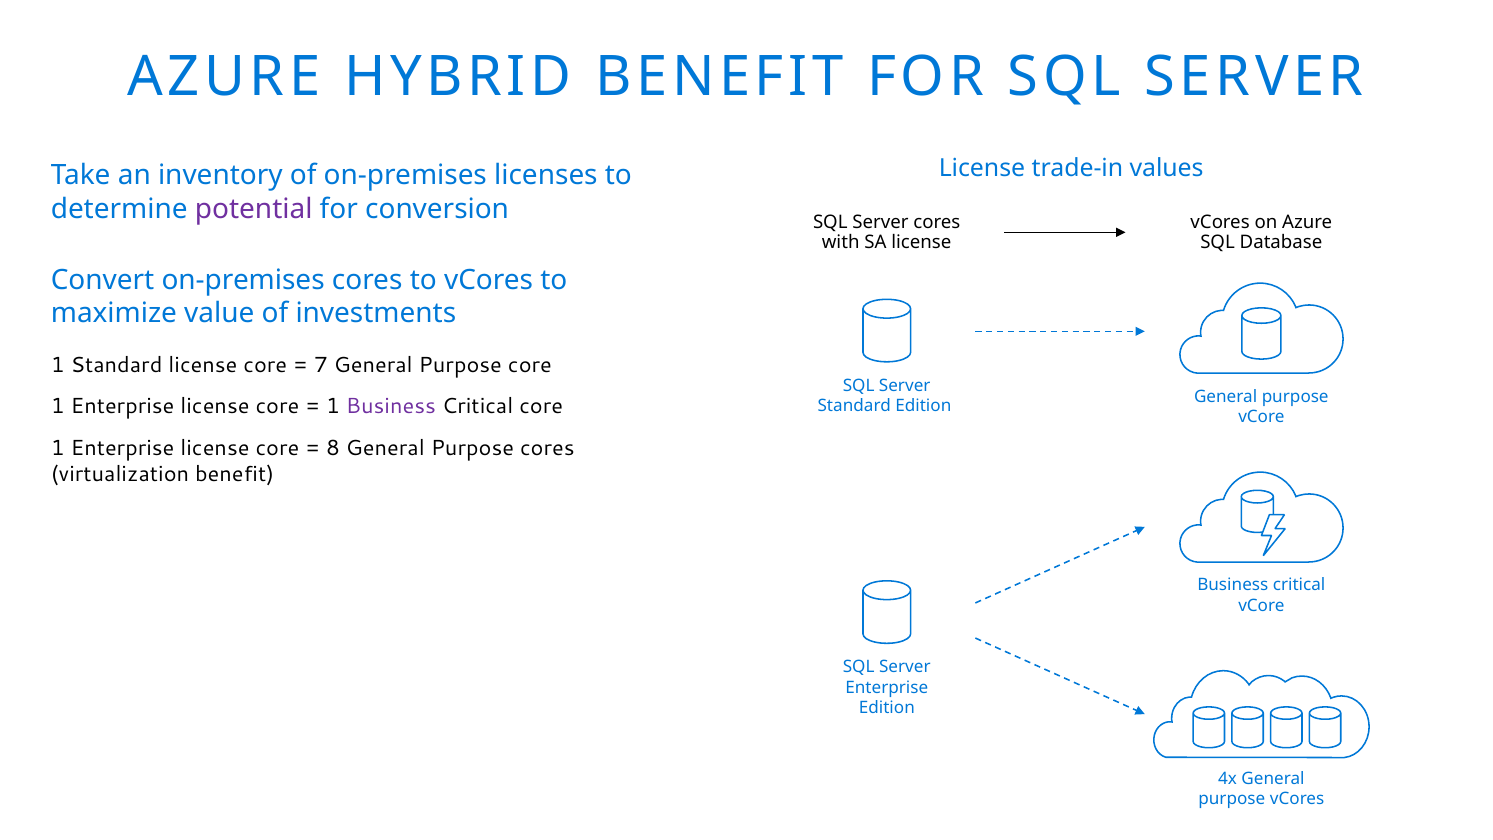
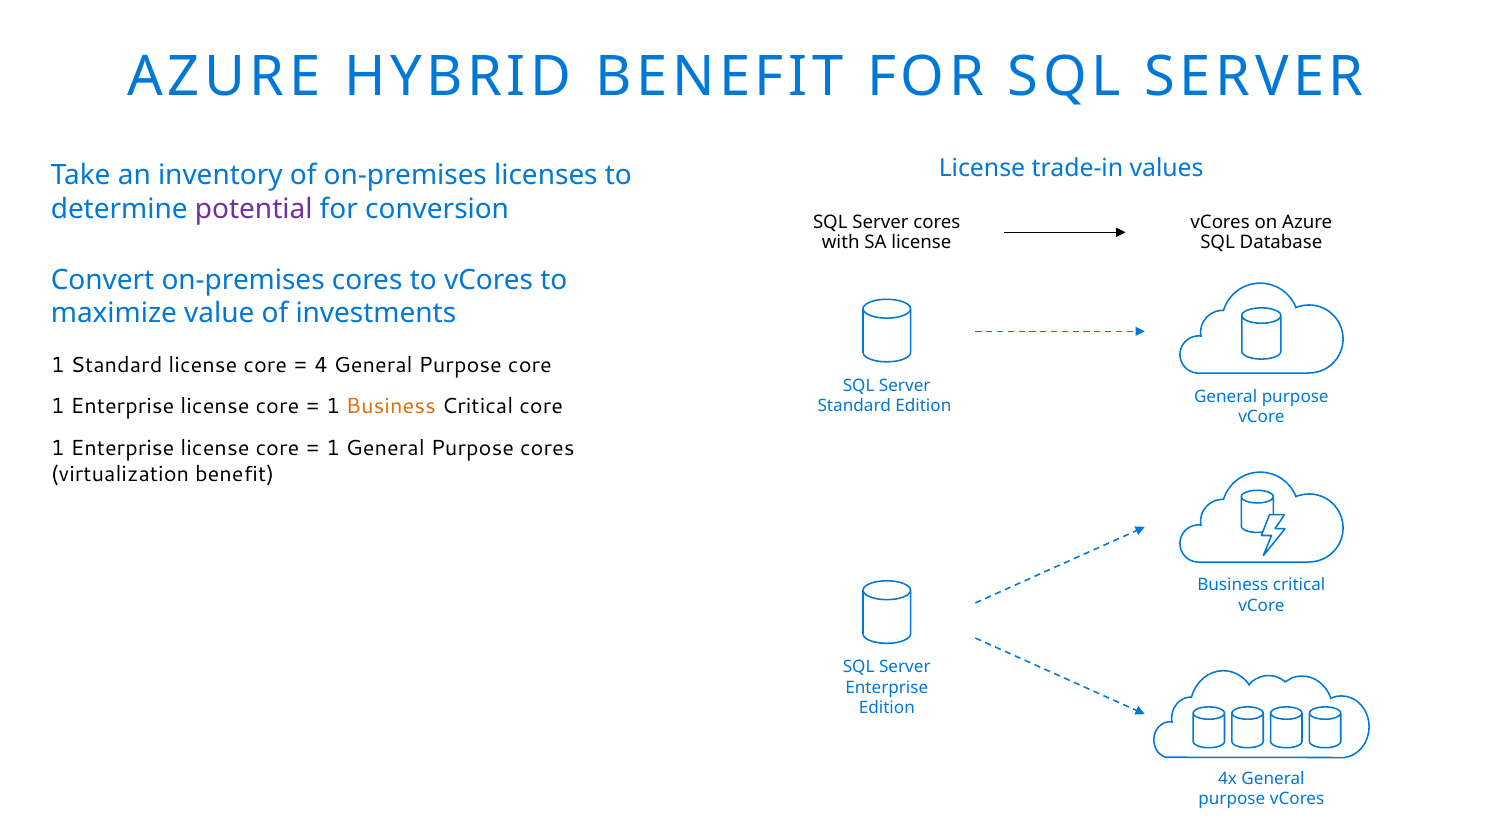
7: 7 -> 4 (321, 365)
Business colour: purple -> orange (391, 407)
8: 8 -> 1 (333, 448)
